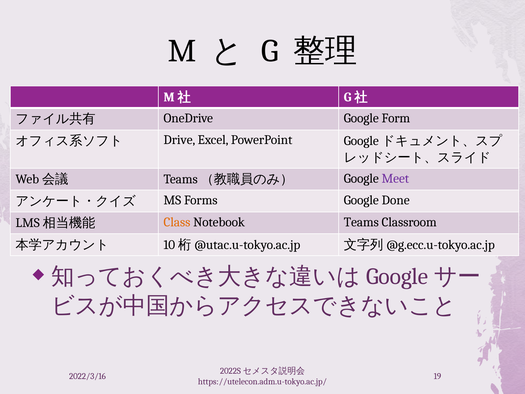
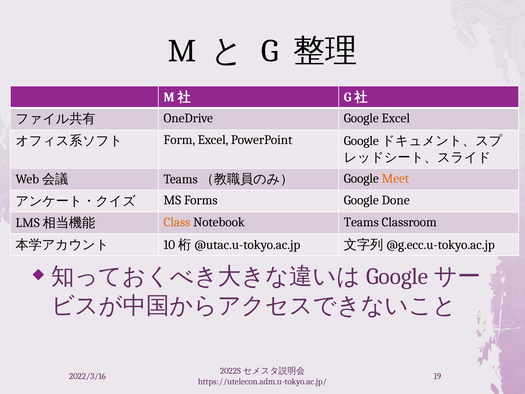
Google Form: Form -> Excel (396, 118)
Drive: Drive -> Form (179, 140)
Meet colour: purple -> orange (395, 178)
